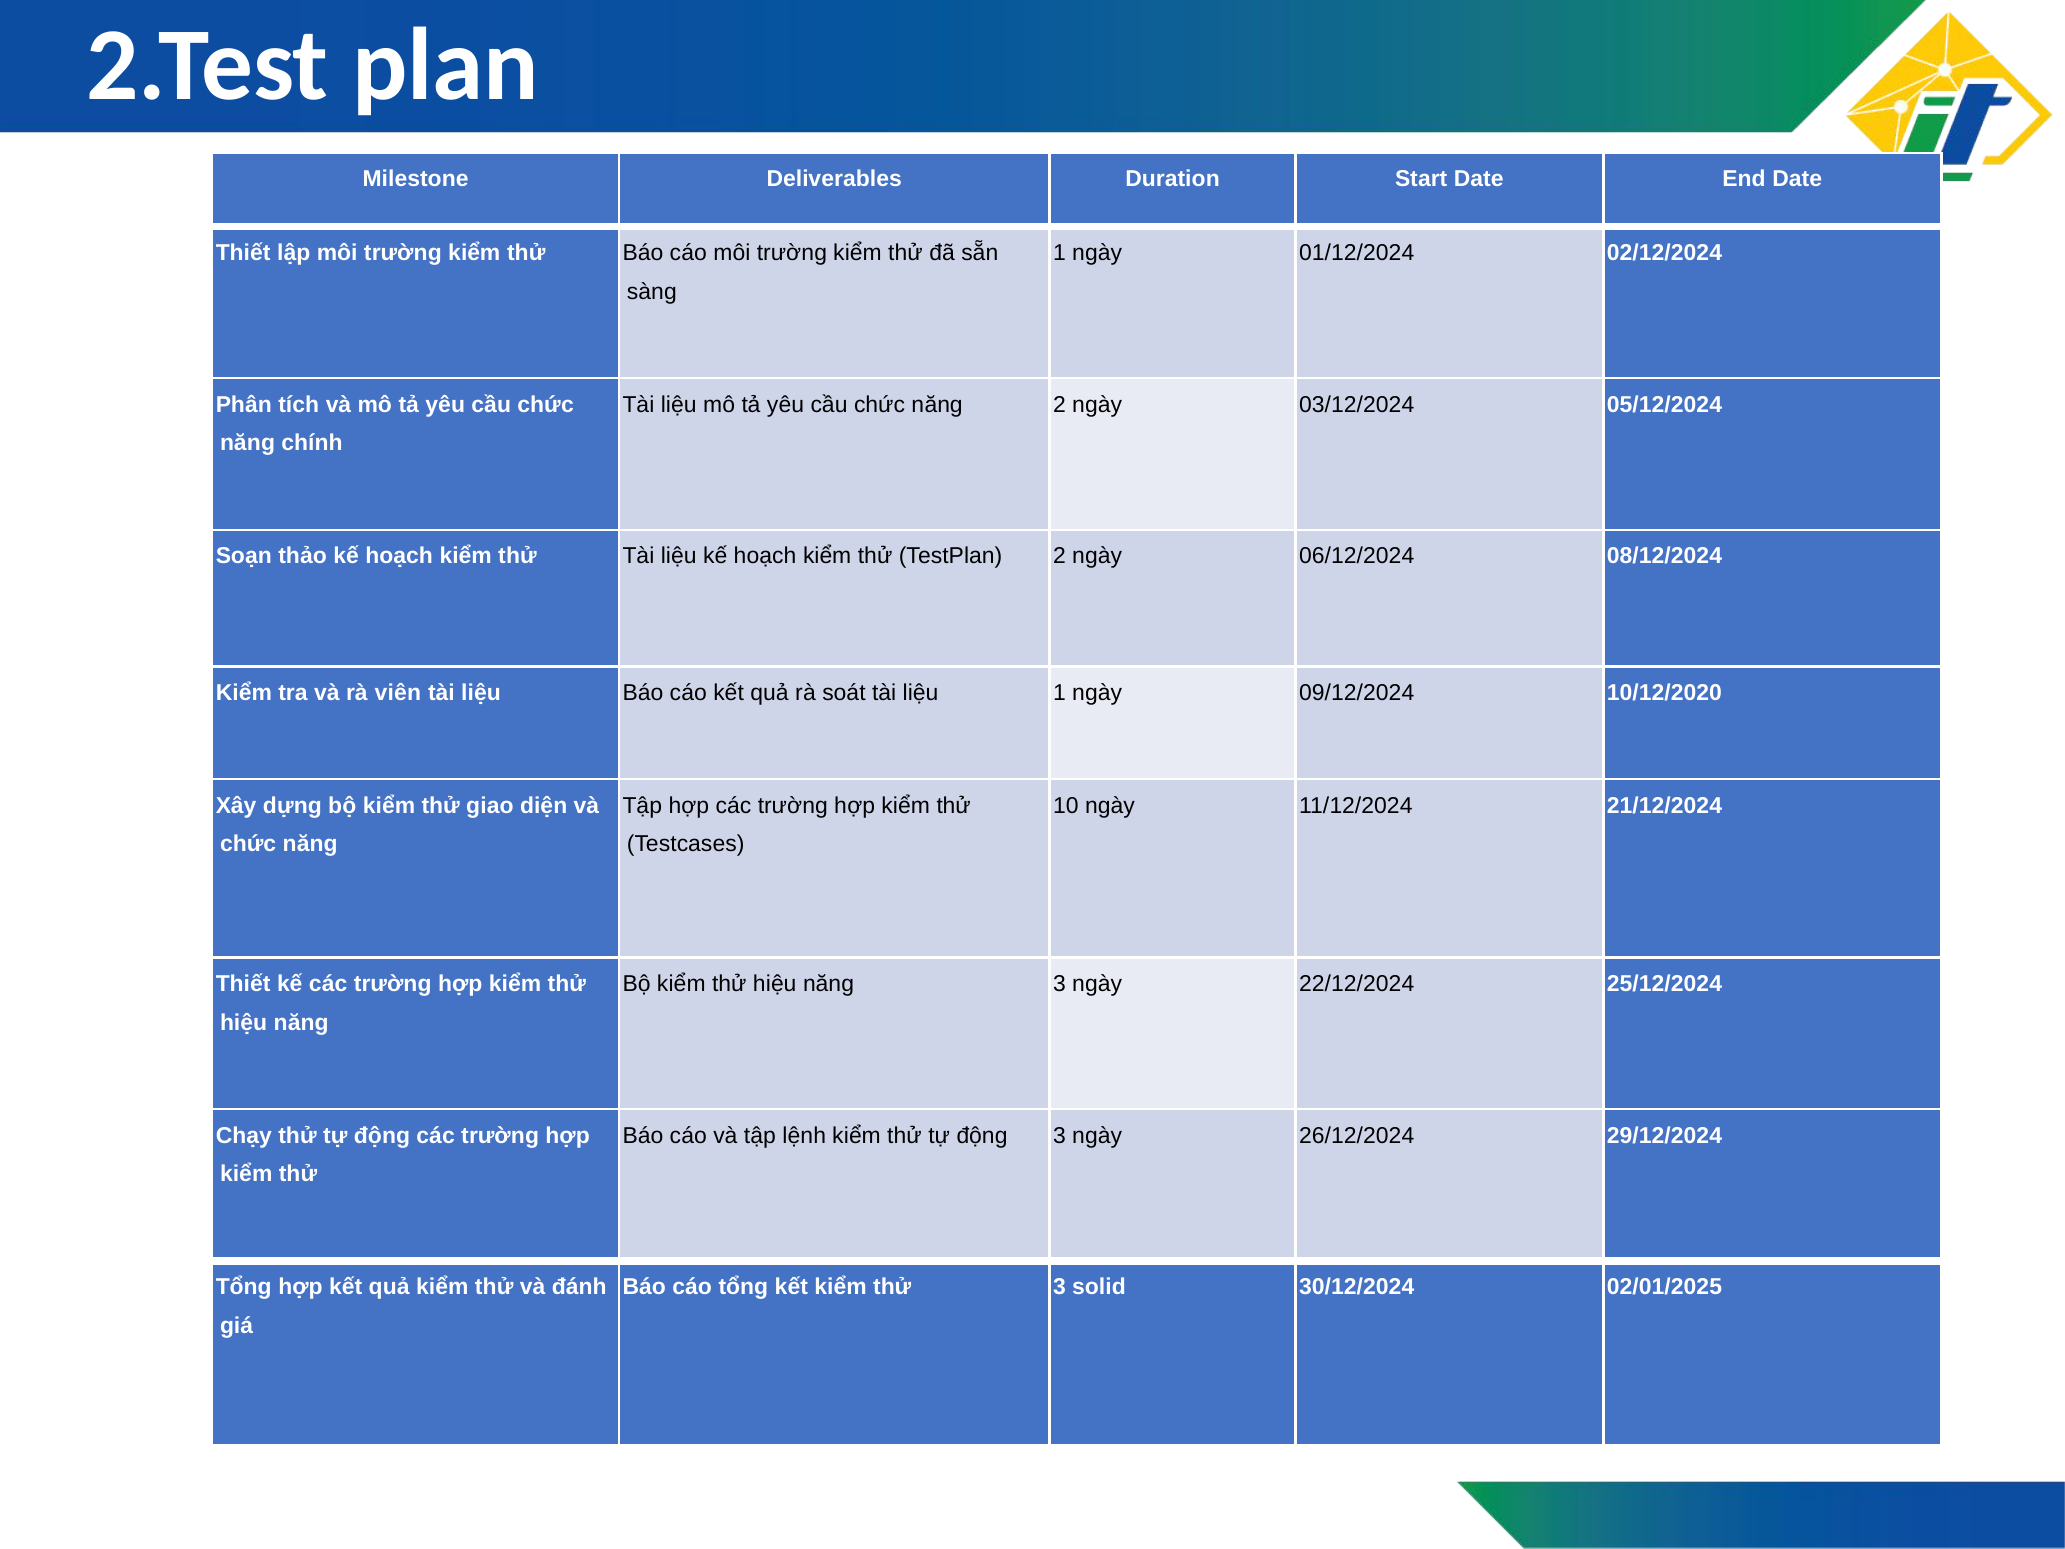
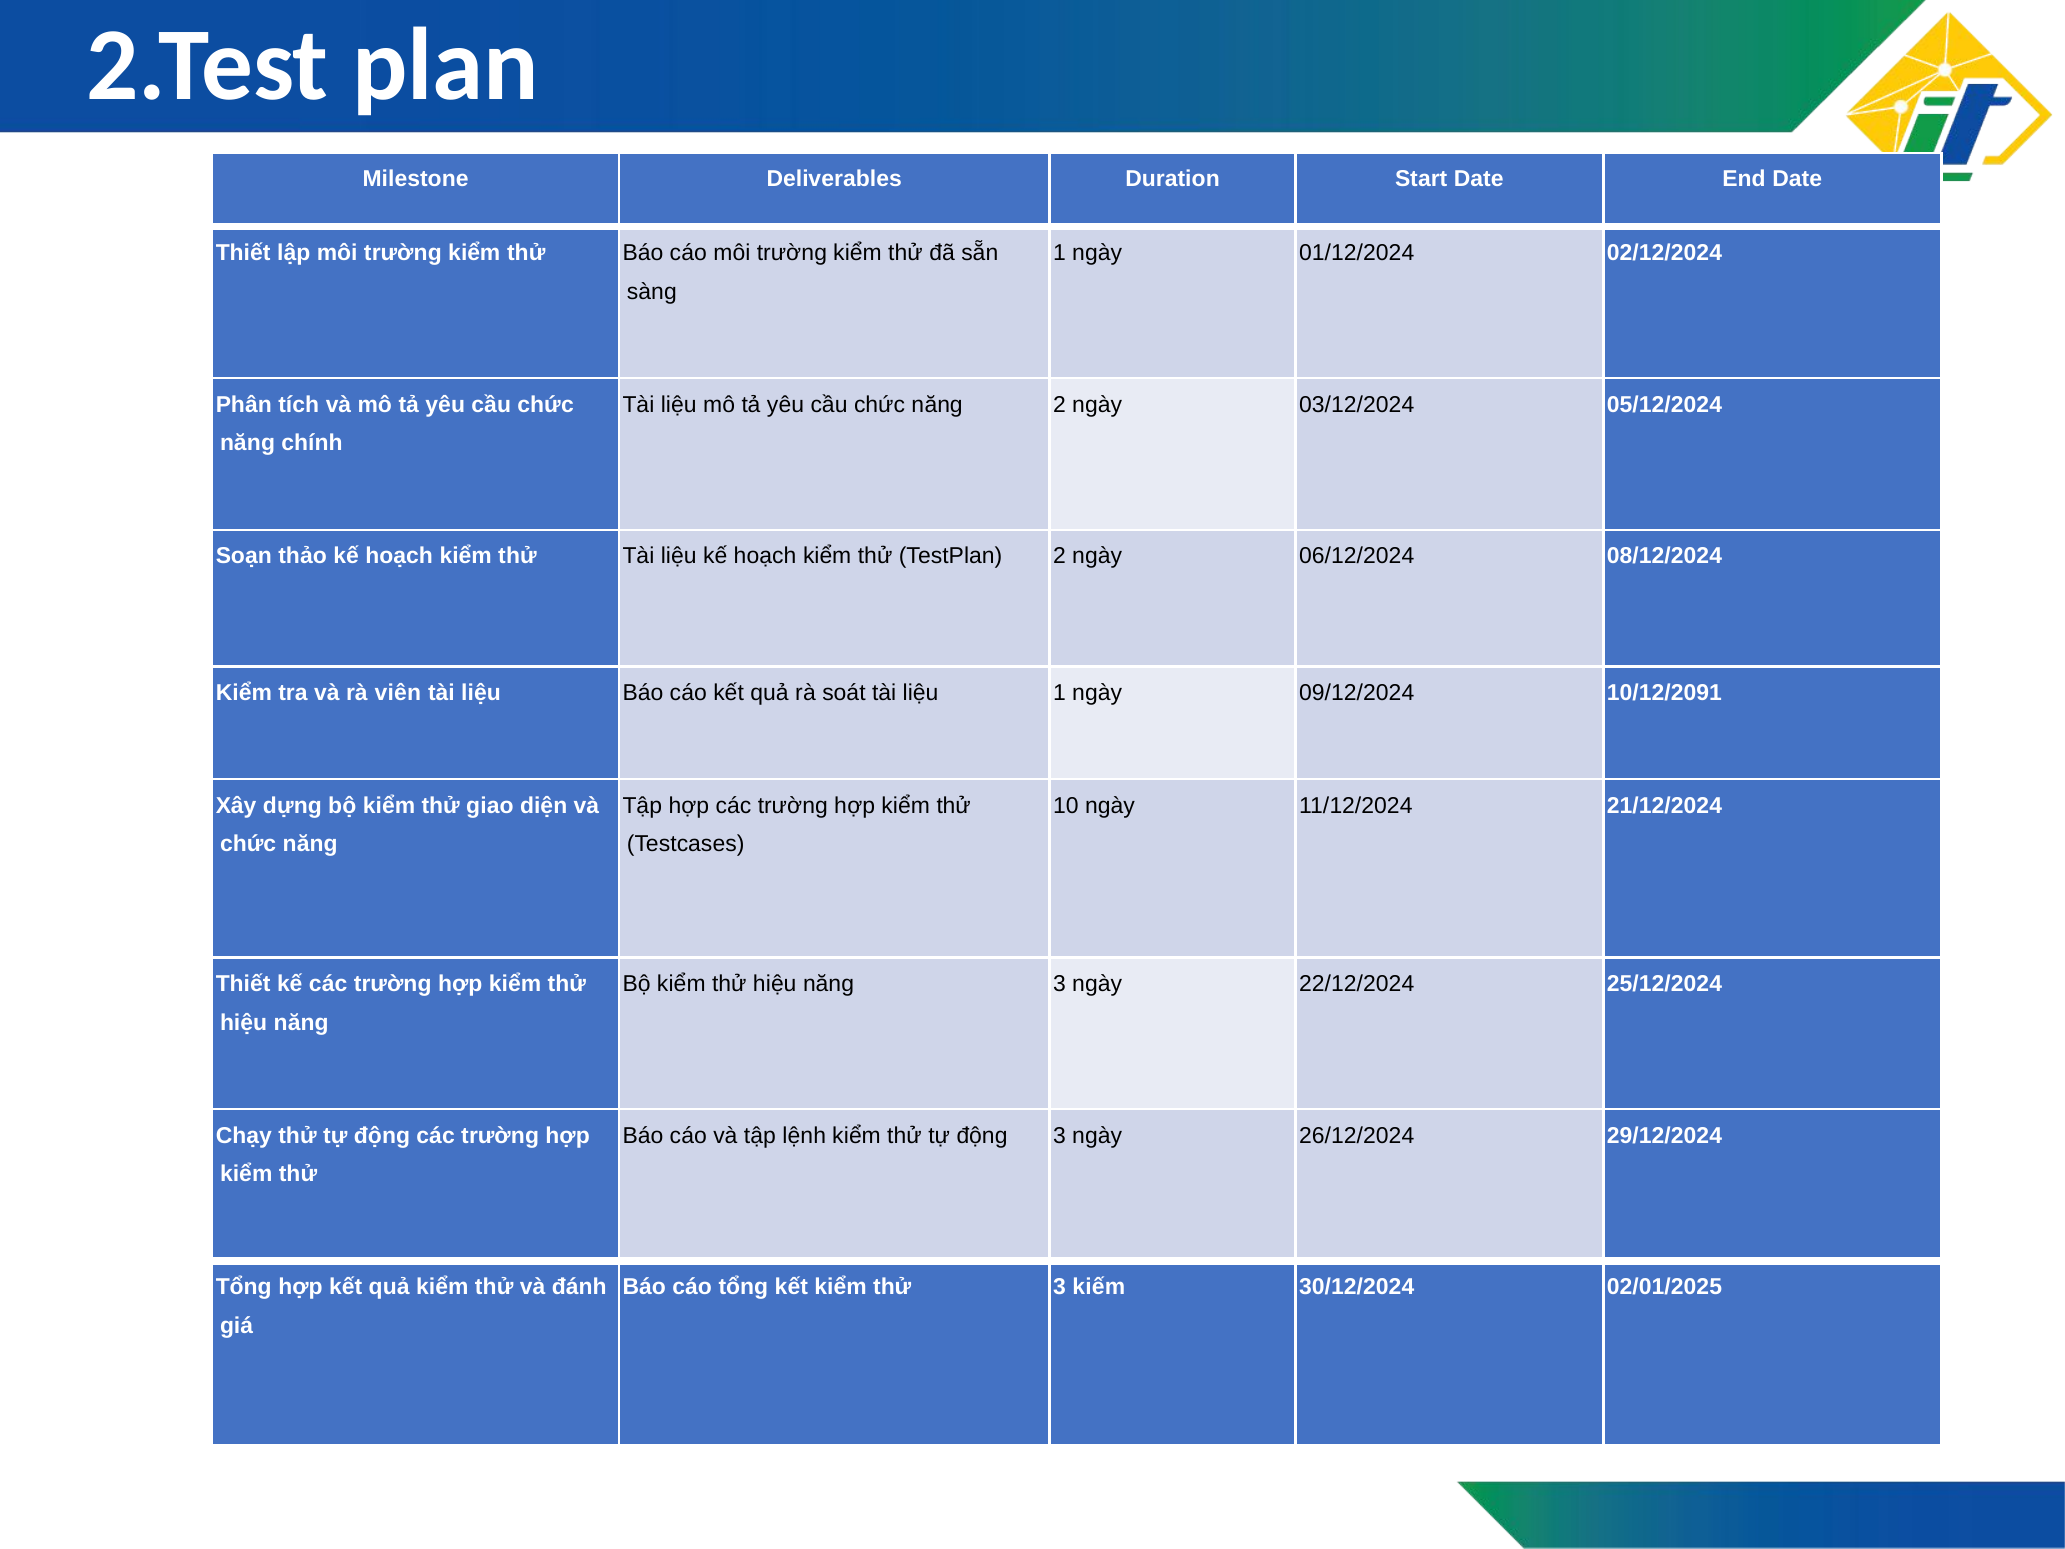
10/12/2020: 10/12/2020 -> 10/12/2091 (1664, 693)
solid: solid -> kiếm (1099, 1287)
